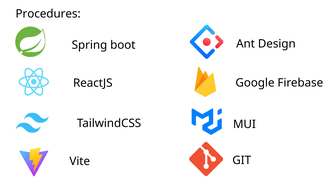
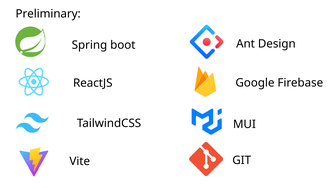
Procedures: Procedures -> Preliminary (48, 14)
